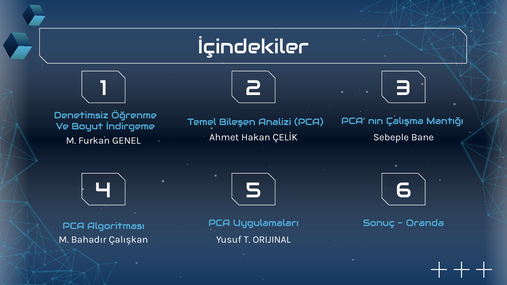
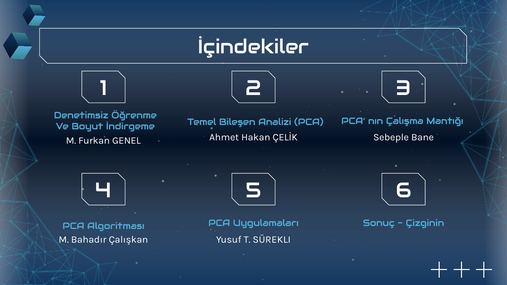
Oranda: Oranda -> Çizginin (425, 223)
ORIJINAL: ORIJINAL -> SÜREKLI (272, 240)
